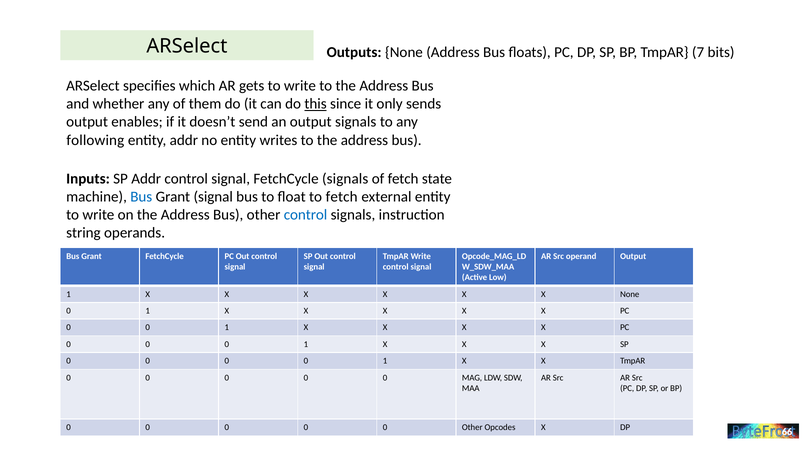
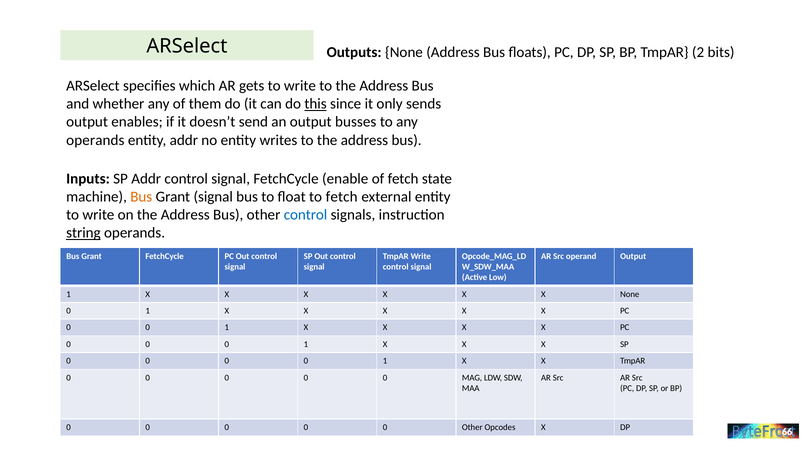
7: 7 -> 2 (698, 52)
output signals: signals -> busses (356, 122)
following: following -> operands (95, 140)
FetchCycle signals: signals -> enable (345, 179)
Bus colour: blue -> orange (141, 197)
string underline: none -> present (83, 233)
